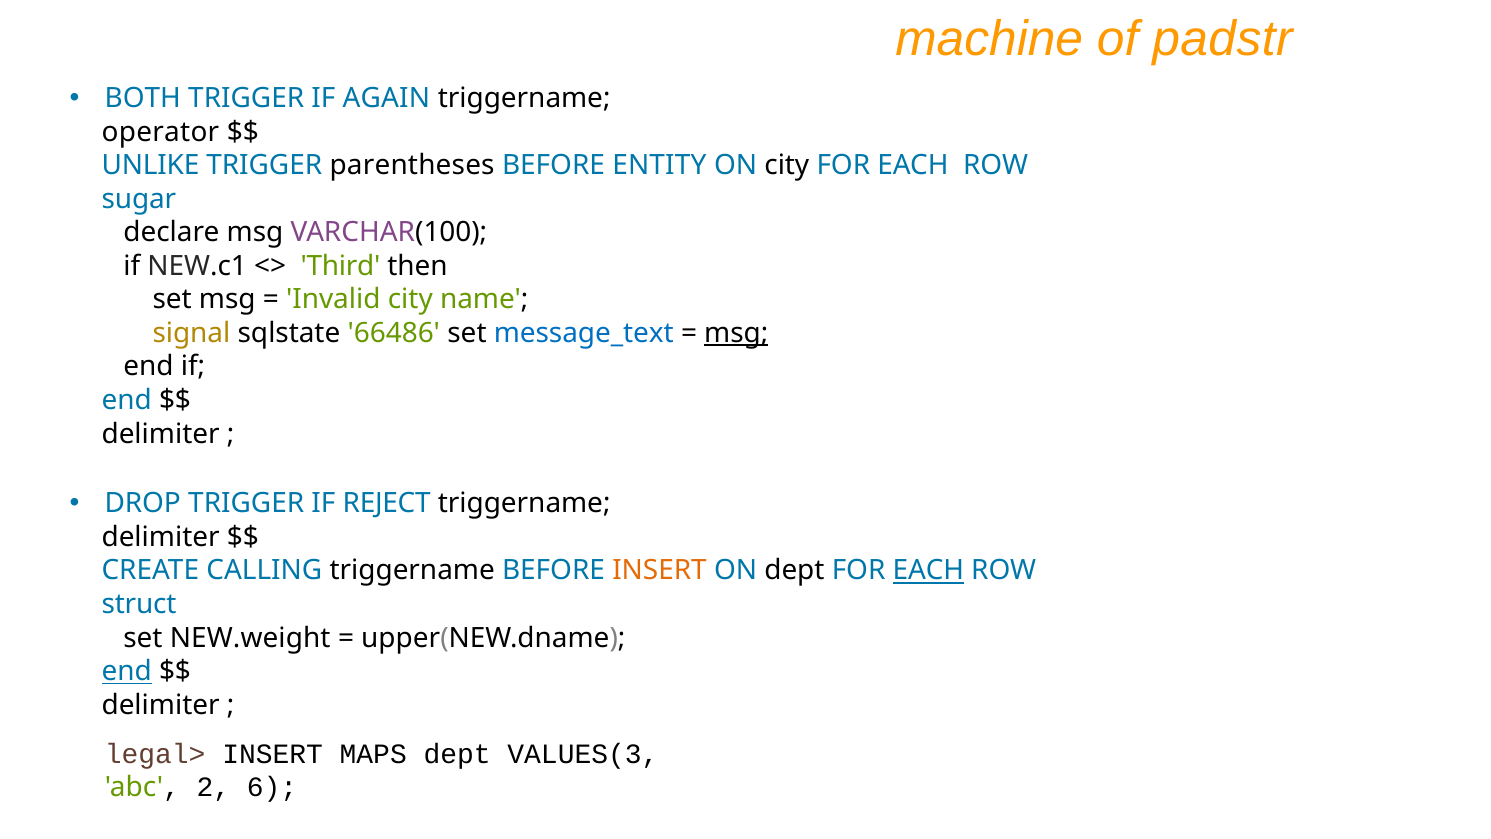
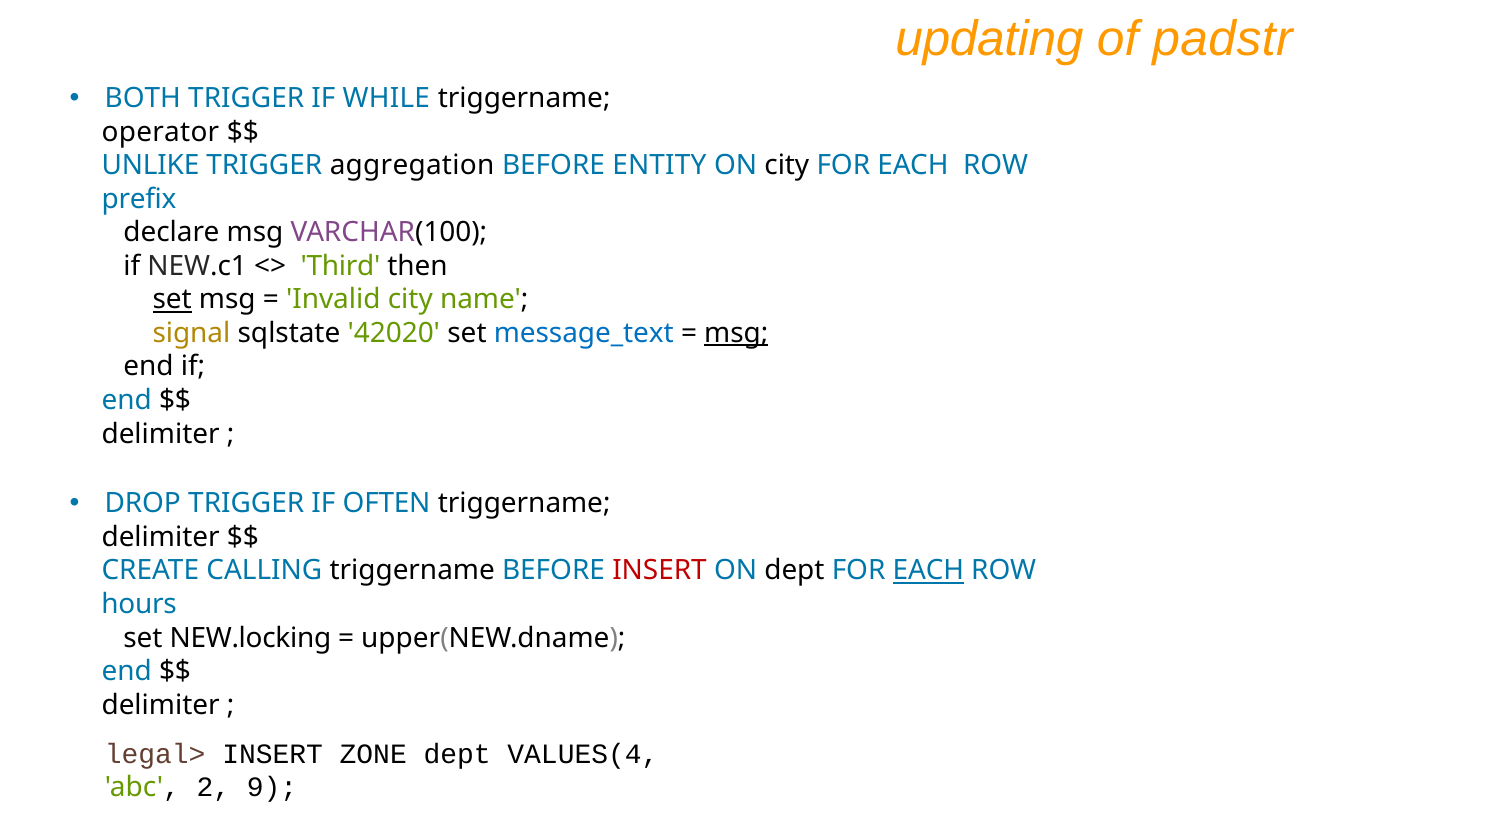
machine: machine -> updating (989, 39)
AGAIN: AGAIN -> WHILE (386, 98)
parentheses: parentheses -> aggregation (412, 165)
sugar: sugar -> prefix (139, 199)
set underline: none -> present (172, 300)
66486: 66486 -> 42020 (394, 333)
REJECT: REJECT -> OFTEN (387, 503)
INSERT colour: orange -> red (659, 571)
struct: struct -> hours (139, 604)
NEW.weight: NEW.weight -> NEW.locking (250, 638)
end underline: present -> none (127, 671)
MAPS: MAPS -> ZONE (373, 754)
VALUES(3: VALUES(3 -> VALUES(4 (583, 754)
6: 6 -> 9 (272, 787)
